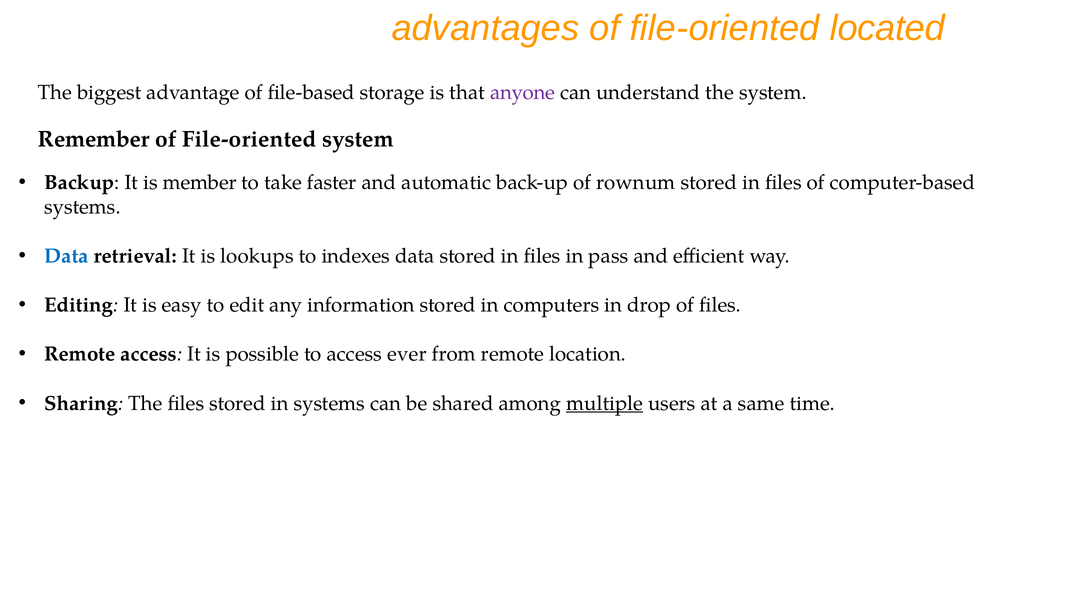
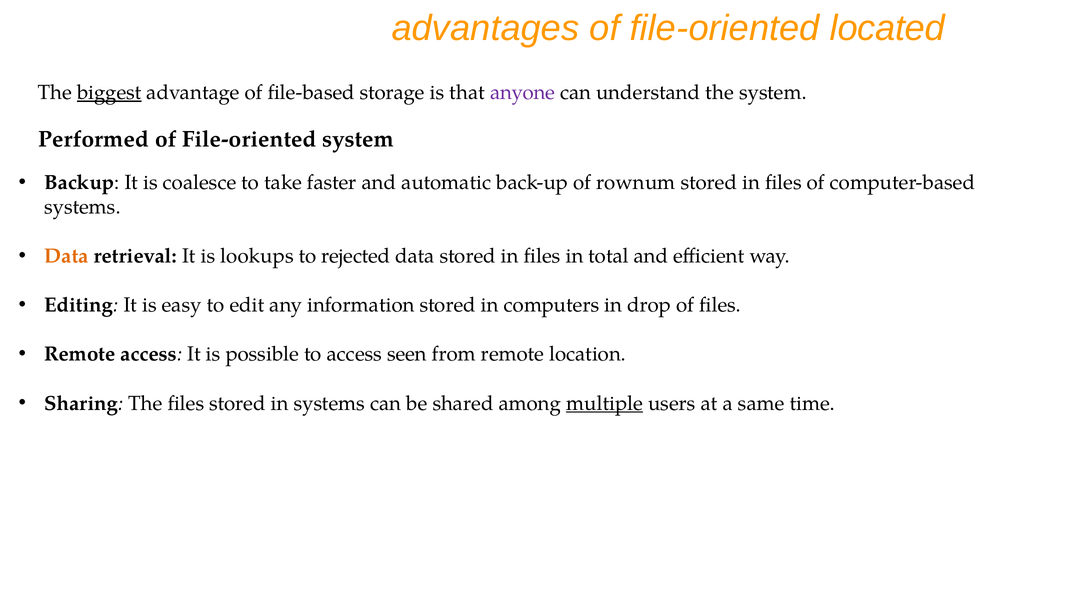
biggest underline: none -> present (109, 92)
Remember: Remember -> Performed (94, 139)
member: member -> coalesce (200, 182)
Data colour: blue -> orange (66, 256)
indexes: indexes -> rejected (356, 256)
pass: pass -> total (609, 256)
ever: ever -> seen (407, 354)
